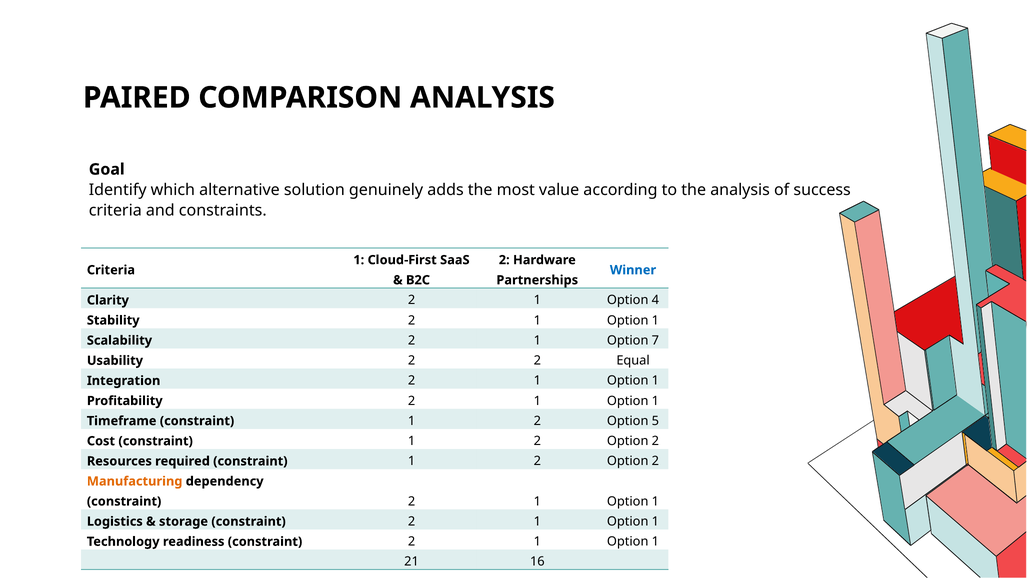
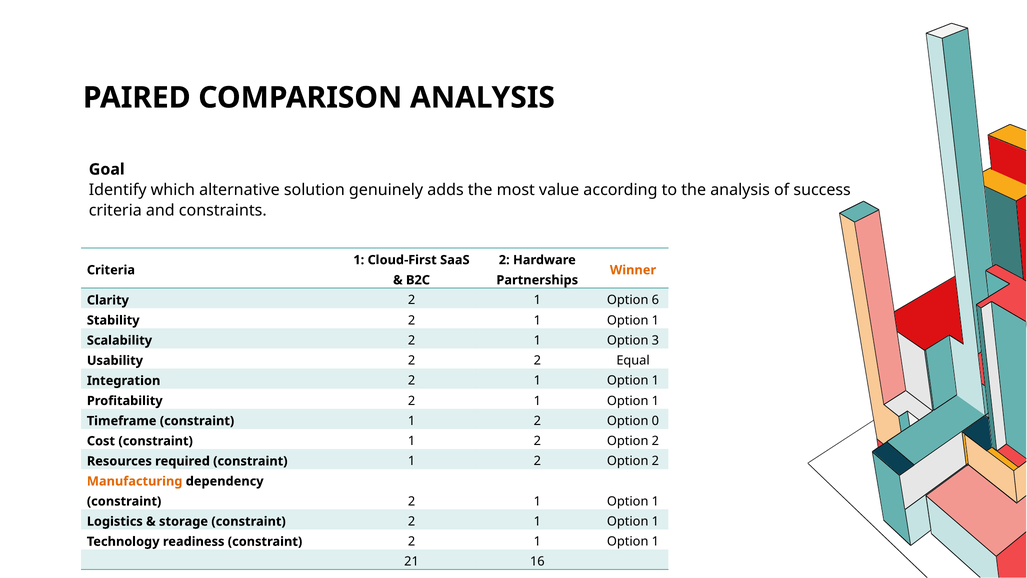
Winner colour: blue -> orange (633, 270)
4: 4 -> 6 (655, 300)
7: 7 -> 3 (655, 340)
5: 5 -> 0 (655, 421)
